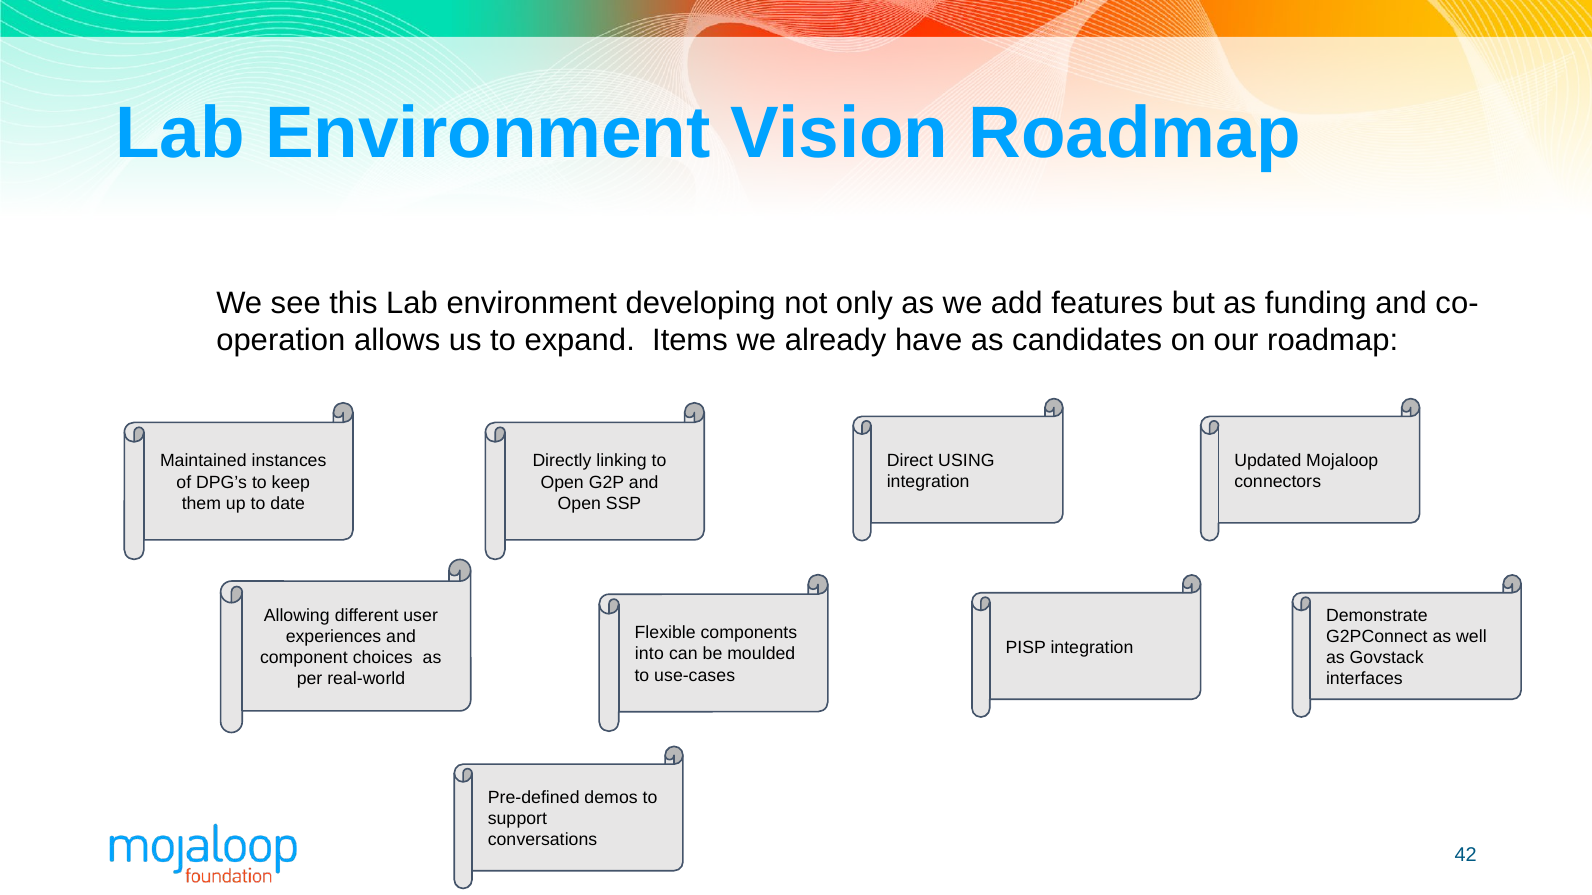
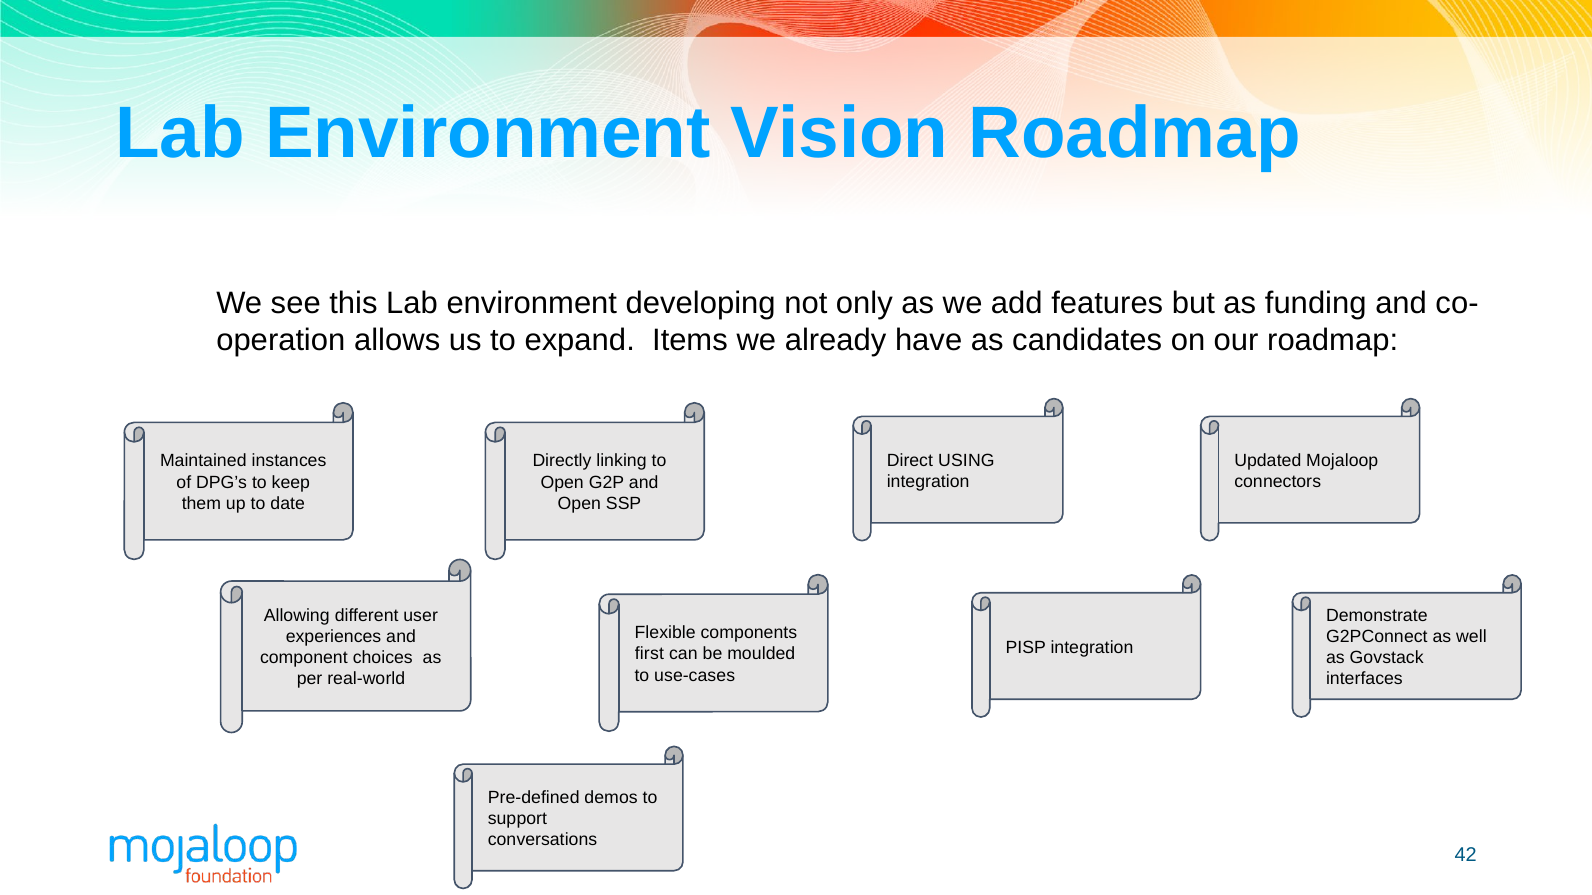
into: into -> first (649, 655)
